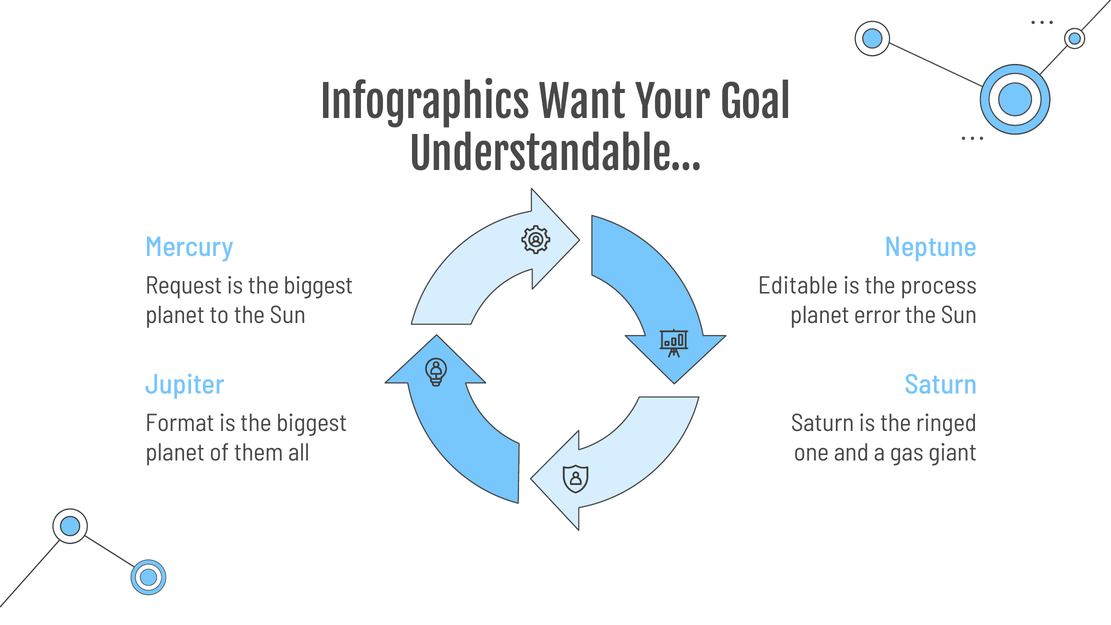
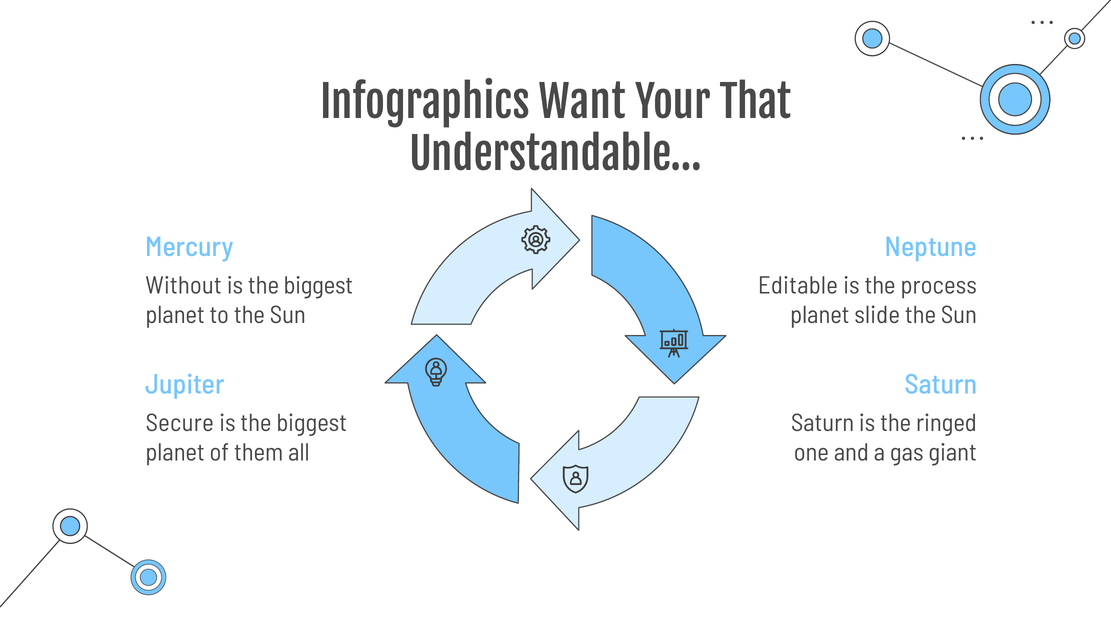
Goal: Goal -> That (755, 104)
Request: Request -> Without (184, 286)
error: error -> slide (877, 315)
Format: Format -> Secure (180, 423)
